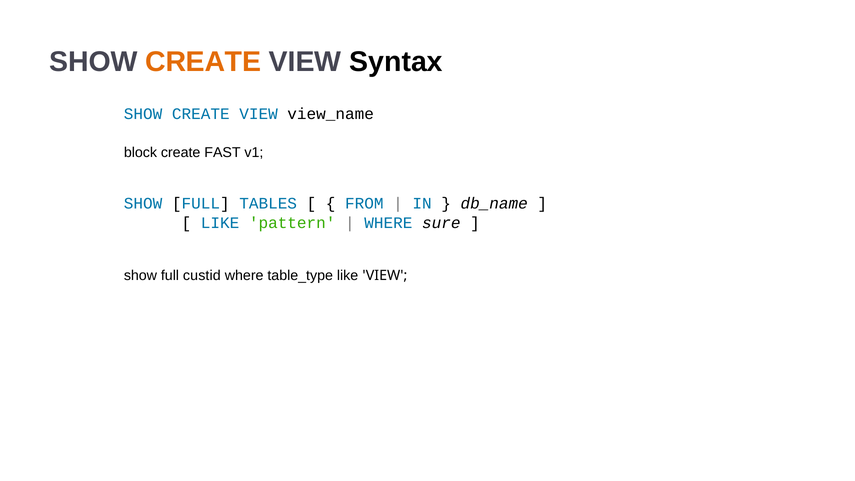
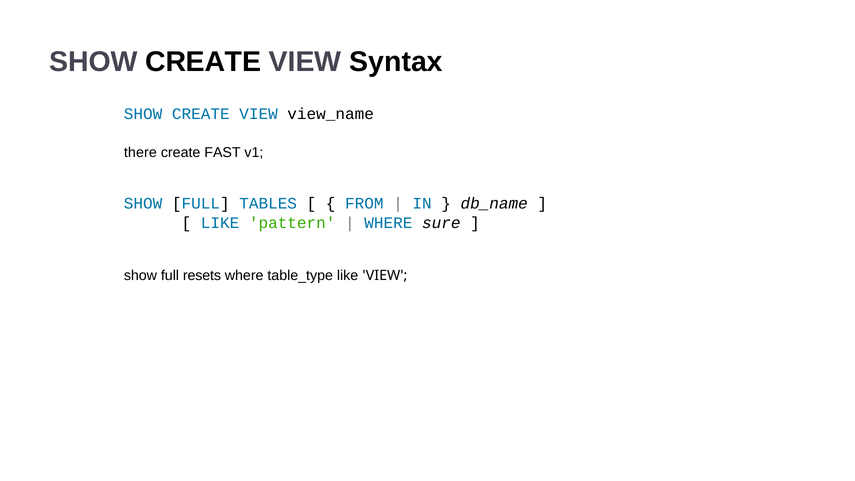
CREATE colour: orange -> black (203, 62)
block: block -> there (140, 152)
custid: custid -> resets (202, 275)
